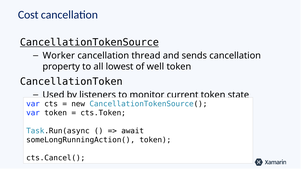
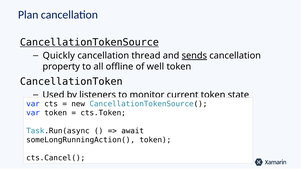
Cost: Cost -> Plan (28, 15)
Worker: Worker -> Quickly (59, 56)
sends underline: none -> present (194, 56)
lowest: lowest -> offline (119, 67)
